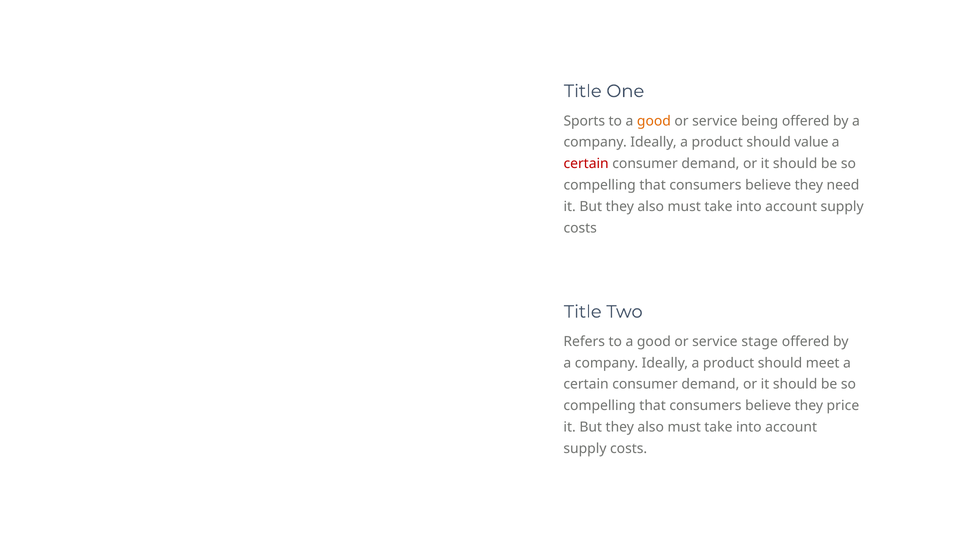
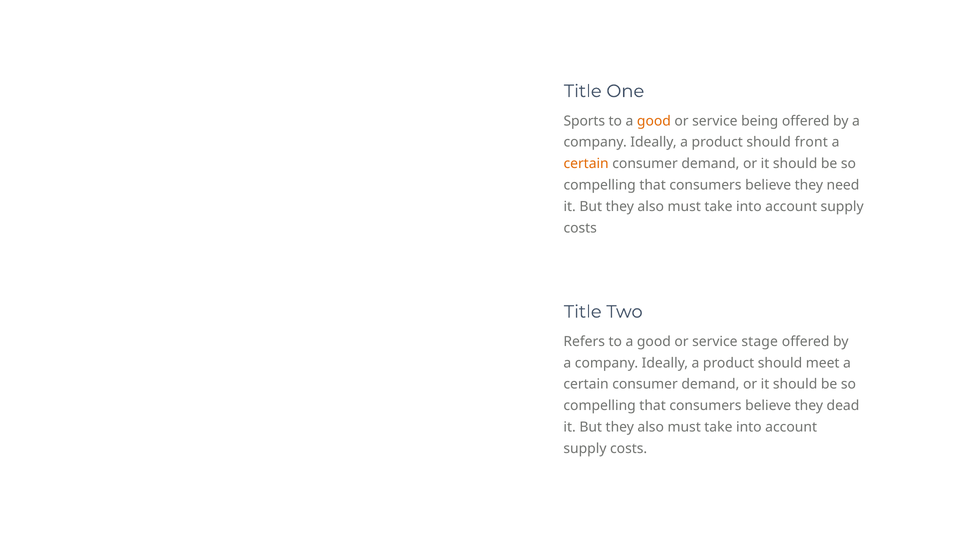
value: value -> front (811, 142)
certain colour: red -> orange (586, 164)
price: price -> dead (843, 406)
